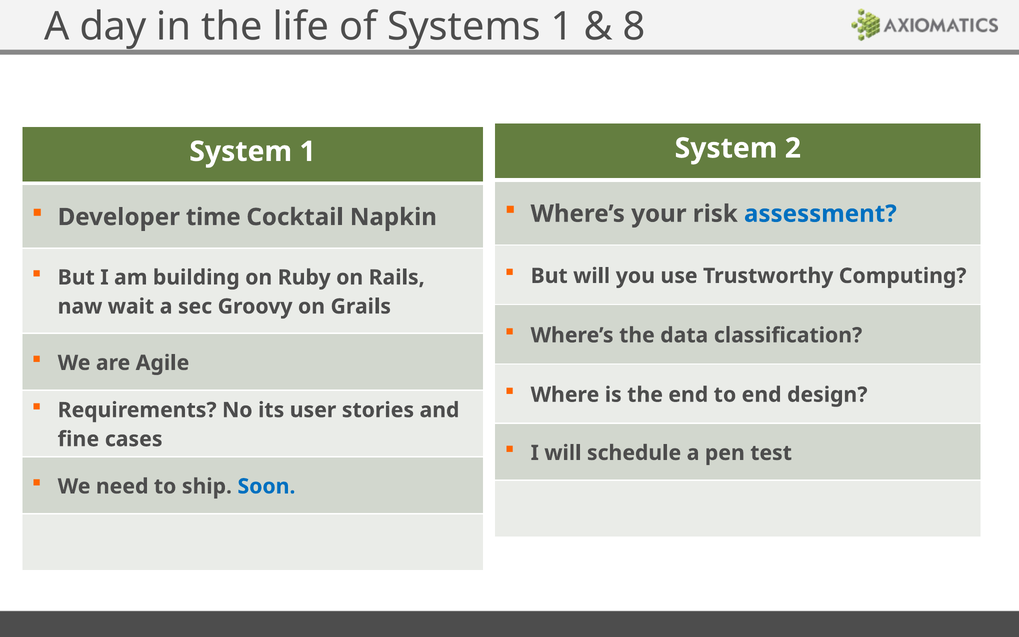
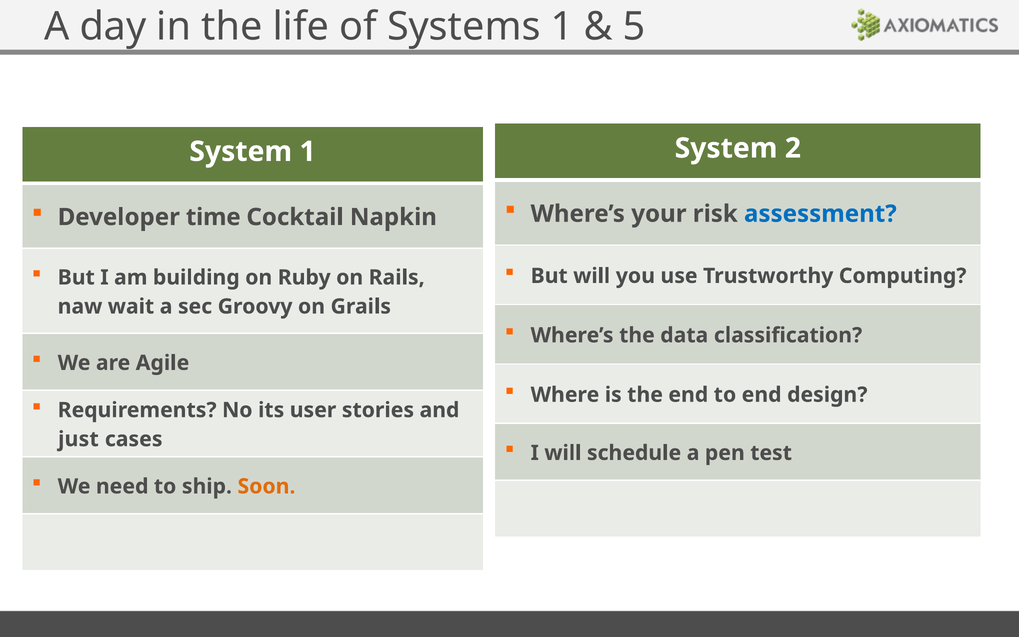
8: 8 -> 5 (634, 27)
fine: fine -> just (78, 439)
Soon colour: blue -> orange (266, 486)
